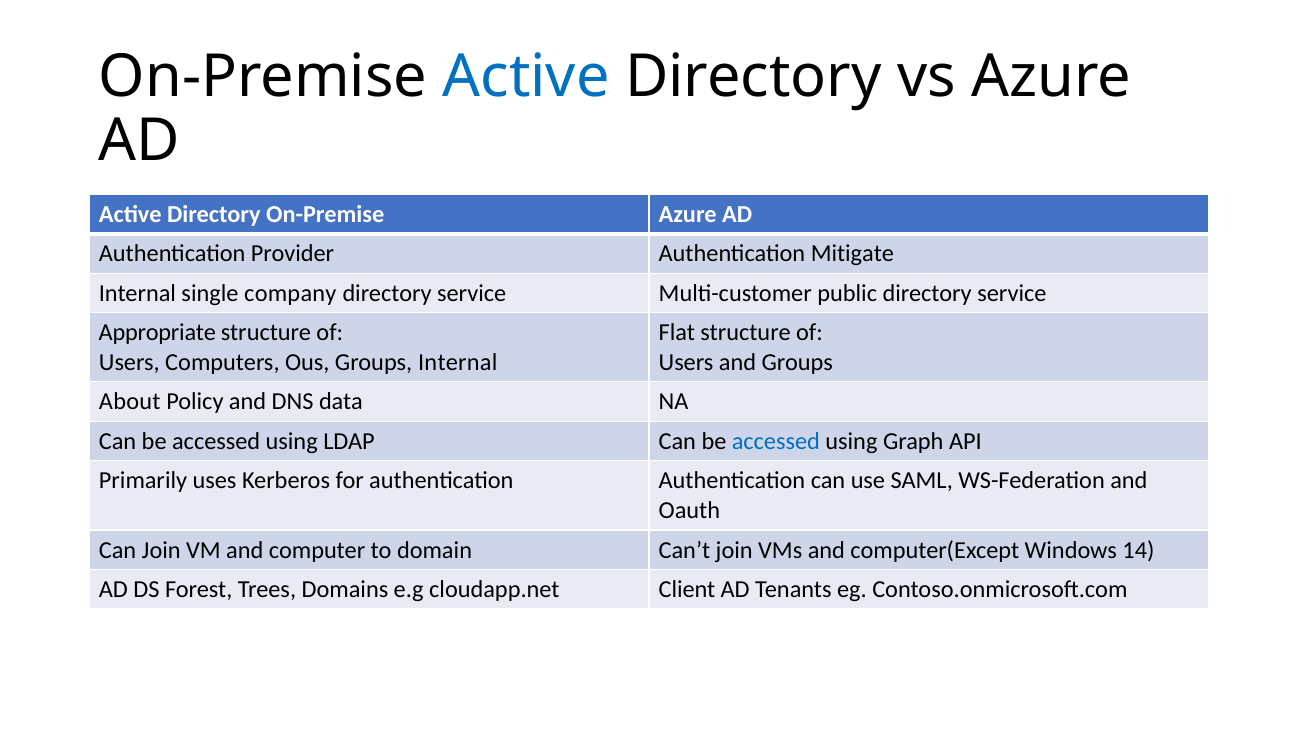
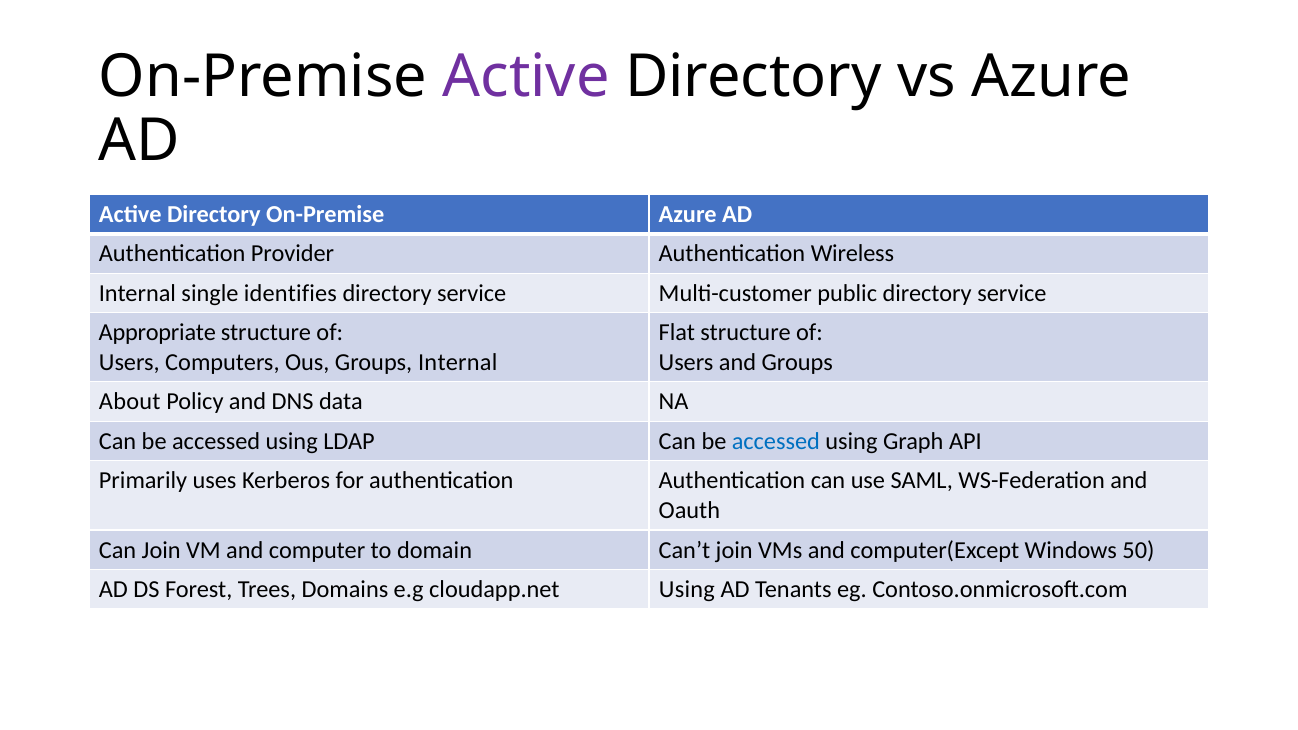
Active colour: blue -> purple (526, 77)
Mitigate: Mitigate -> Wireless (852, 254)
company: company -> identifies (290, 293)
14: 14 -> 50 (1138, 550)
cloudapp.net Client: Client -> Using (687, 590)
